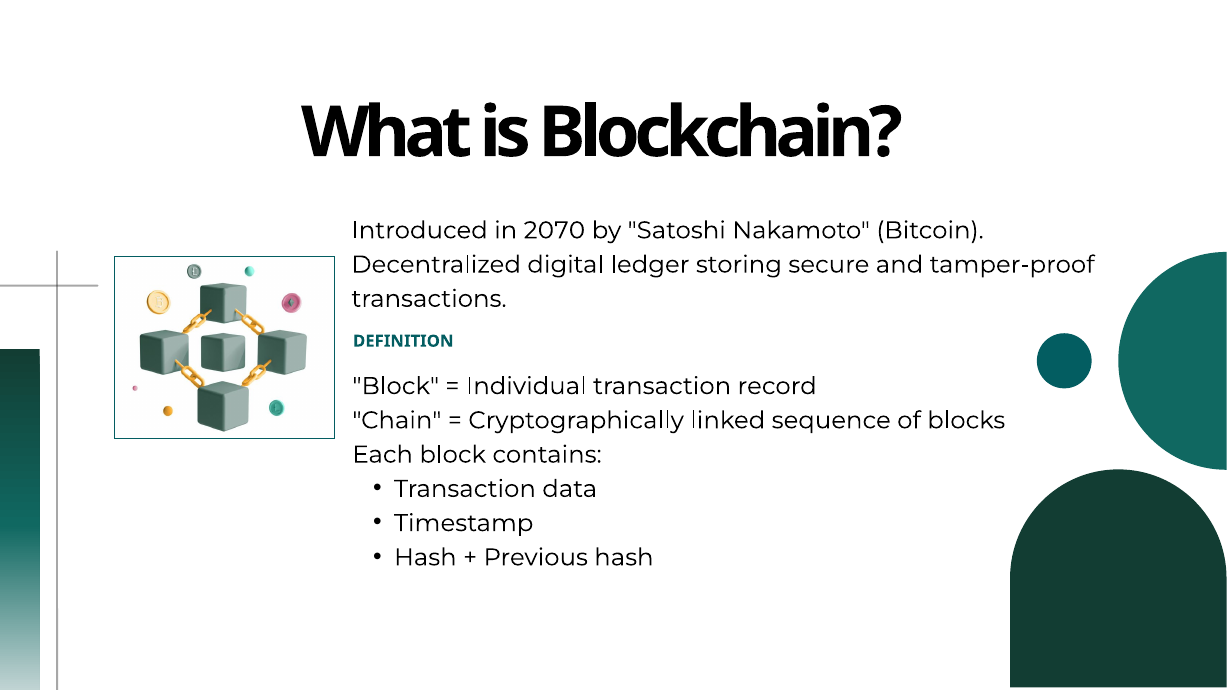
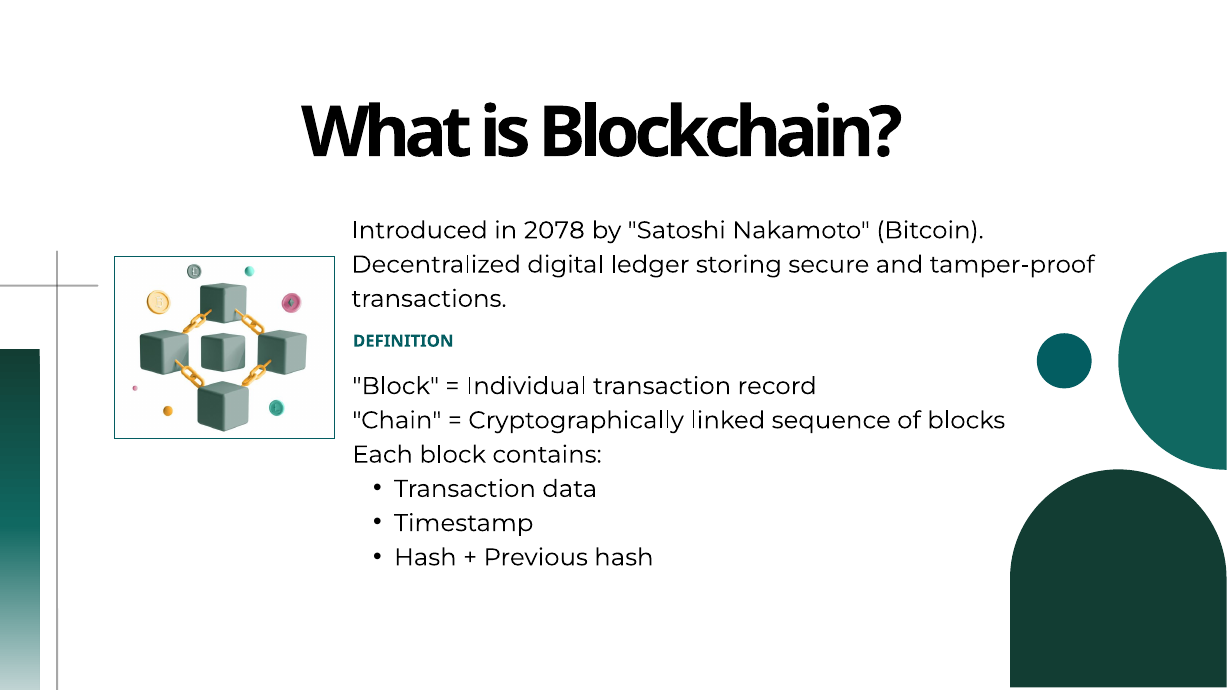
2070: 2070 -> 2078 (554, 230)
